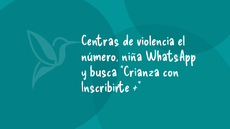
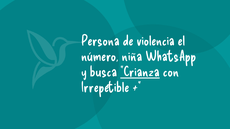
Centras: Centras -> Persona (100, 41)
Crianza underline: none -> present (140, 72)
Inscribirte: Inscribirte -> Irrepetible (105, 88)
